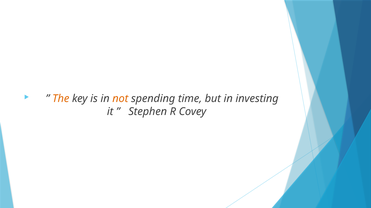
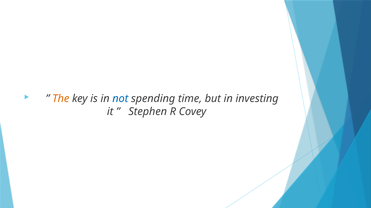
not colour: orange -> blue (120, 99)
